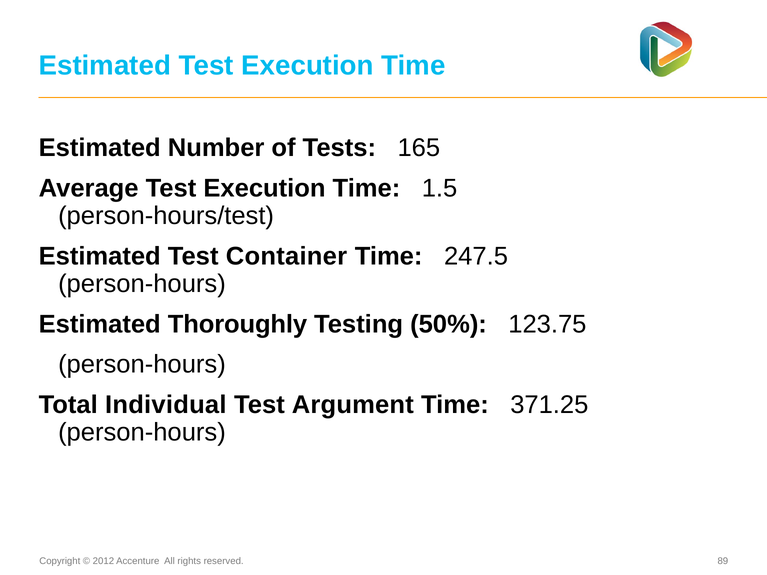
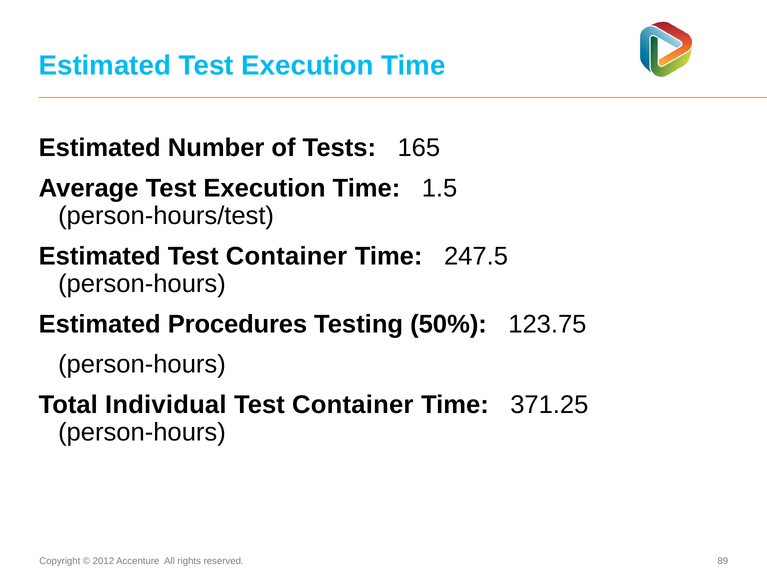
Thoroughly: Thoroughly -> Procedures (237, 324)
Argument: Argument -> Container (353, 405)
